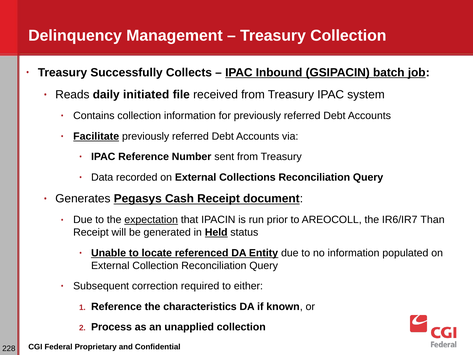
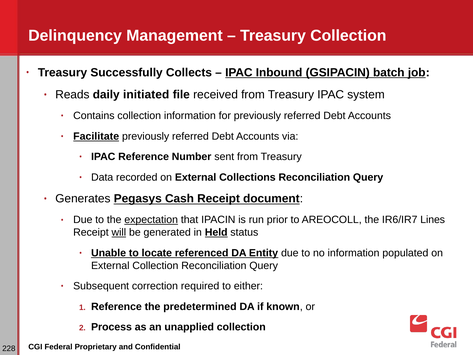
Than: Than -> Lines (433, 220)
will underline: none -> present (119, 232)
characteristics: characteristics -> predetermined (200, 306)
